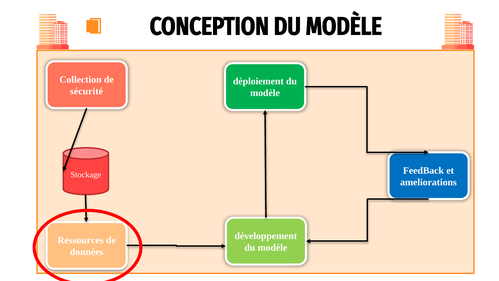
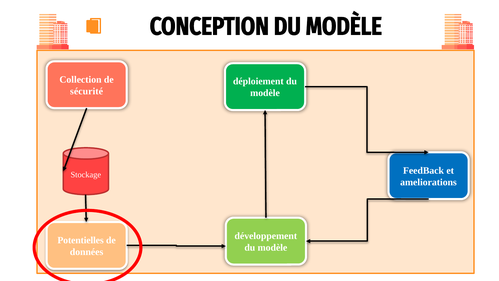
Ressources: Ressources -> Potentielles (81, 240)
